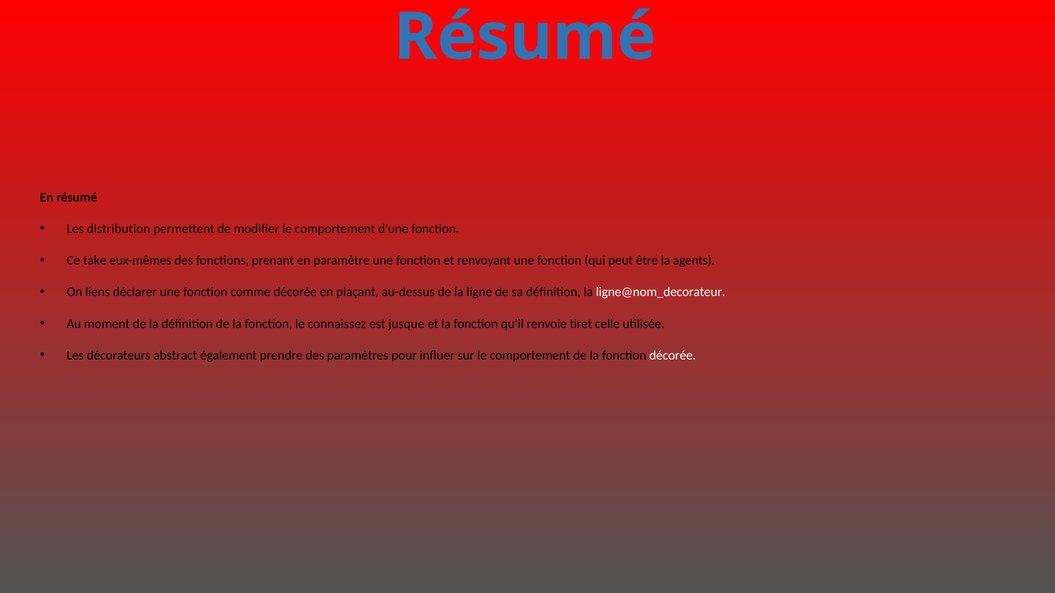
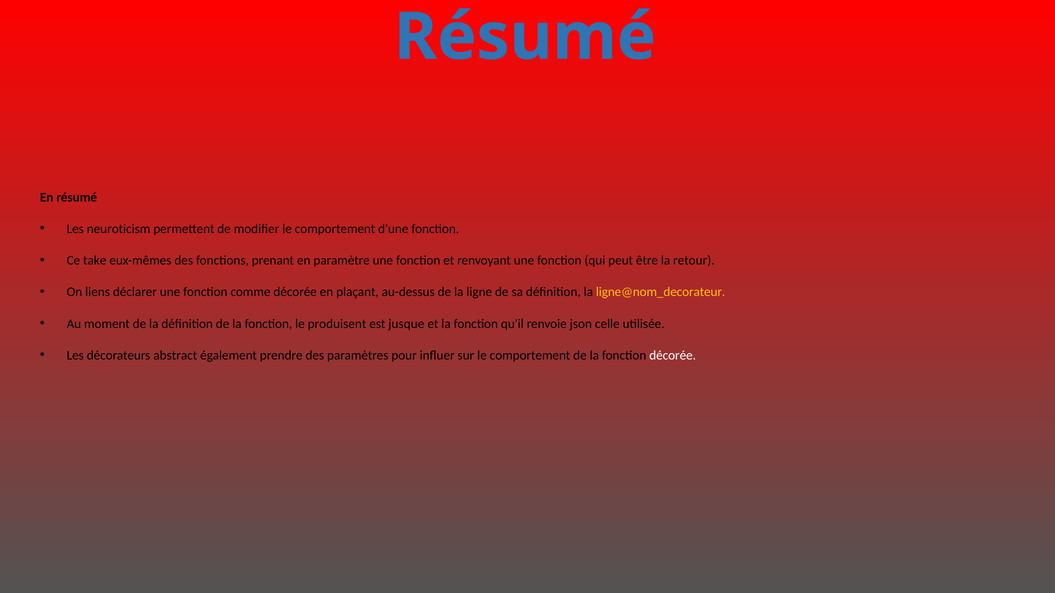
distribution: distribution -> neuroticism (119, 229)
agents: agents -> retour (694, 261)
ligne@nom_decorateur colour: white -> yellow (661, 292)
connaissez: connaissez -> produisent (337, 324)
tiret: tiret -> json (581, 324)
